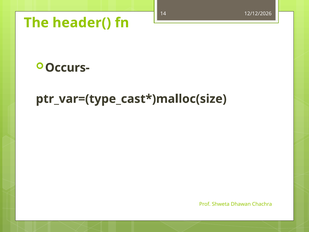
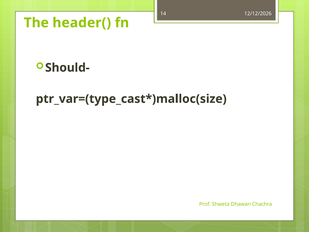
Occurs-: Occurs- -> Should- (67, 68)
